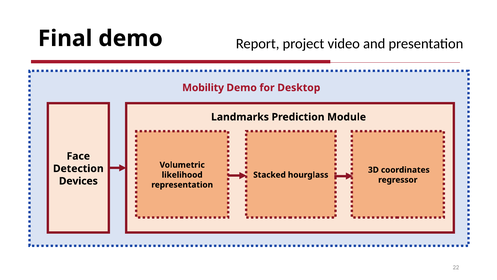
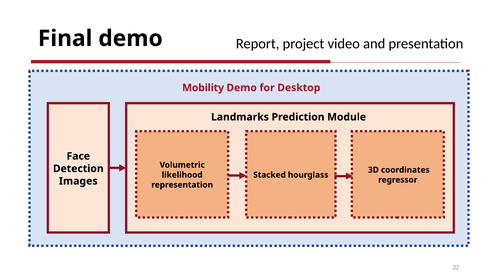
Devices: Devices -> Images (78, 181)
